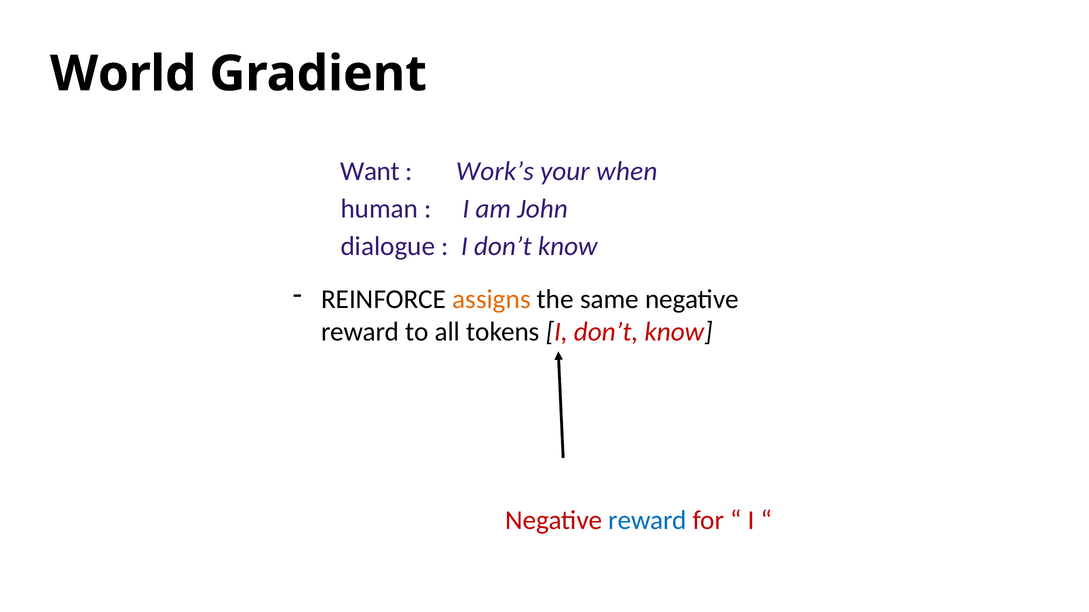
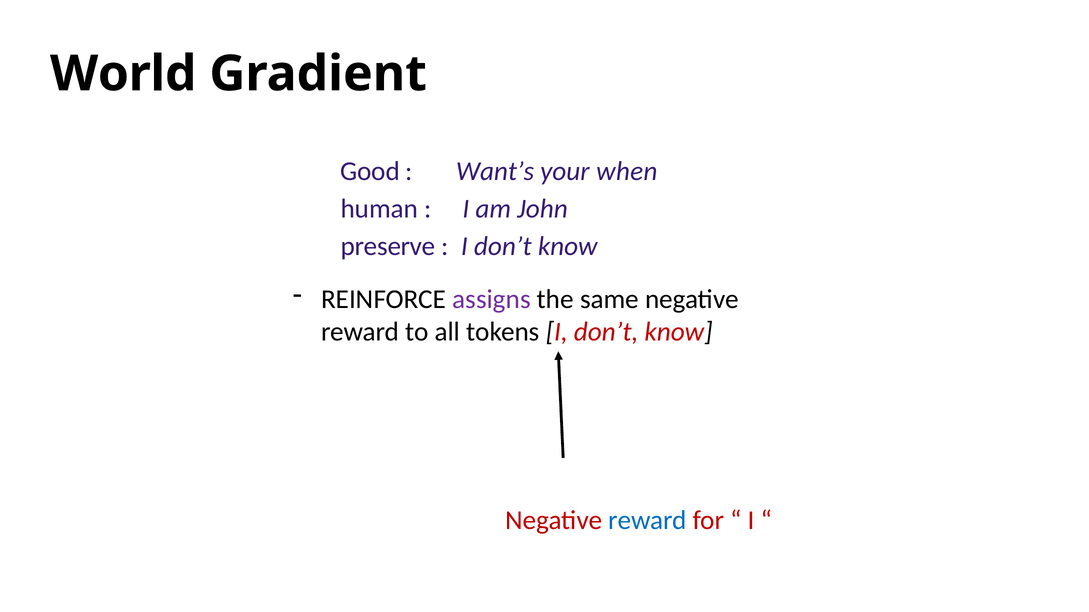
Want: Want -> Good (370, 171)
Work’s: Work’s -> Want’s (495, 171)
dialogue: dialogue -> preserve (388, 247)
assigns colour: orange -> purple (492, 300)
